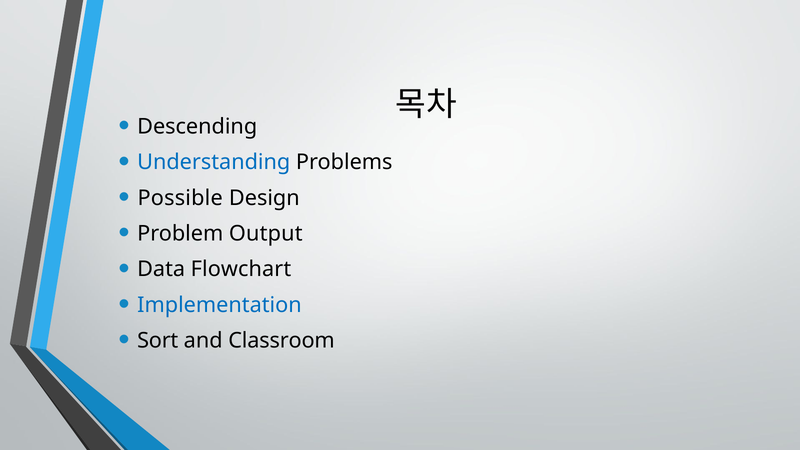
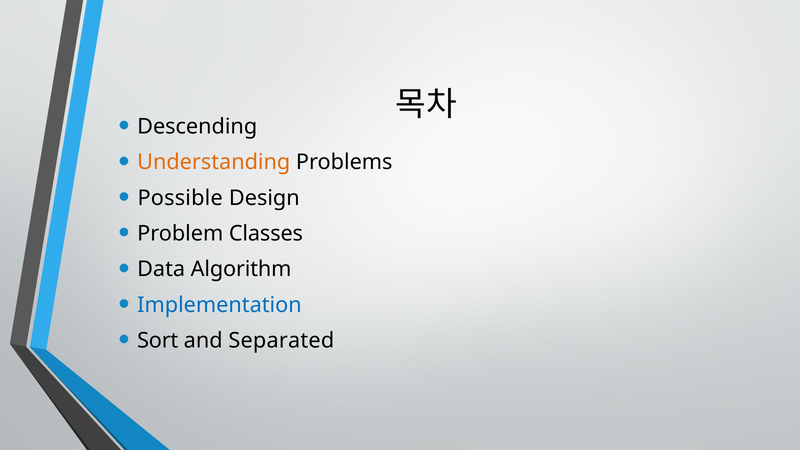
Understanding colour: blue -> orange (214, 162)
Output: Output -> Classes (266, 234)
Flowchart: Flowchart -> Algorithm (241, 269)
Classroom: Classroom -> Separated (281, 341)
